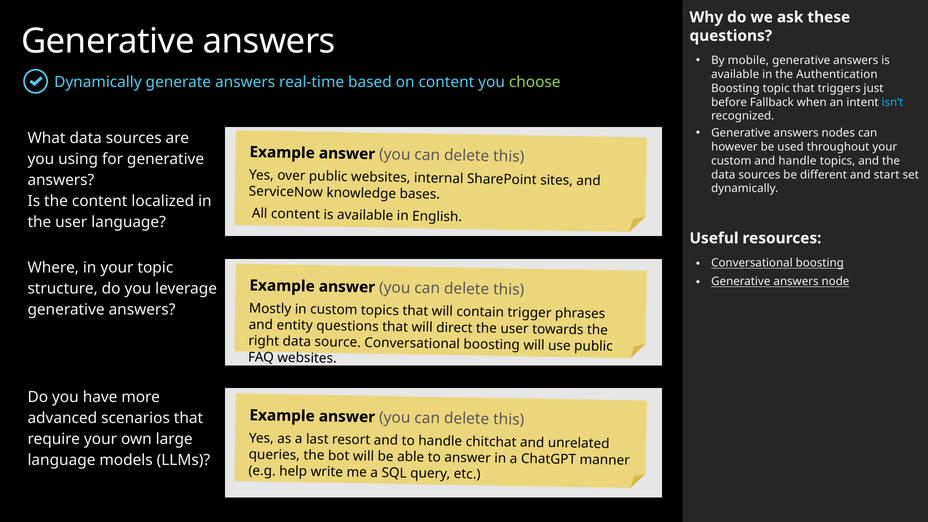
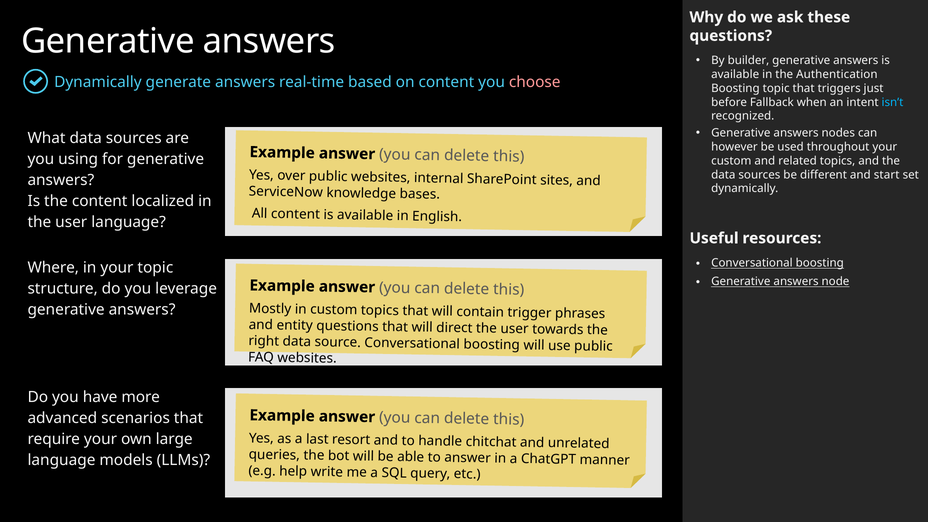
mobile: mobile -> builder (748, 60)
choose colour: light green -> pink (535, 82)
and handle: handle -> related (798, 161)
